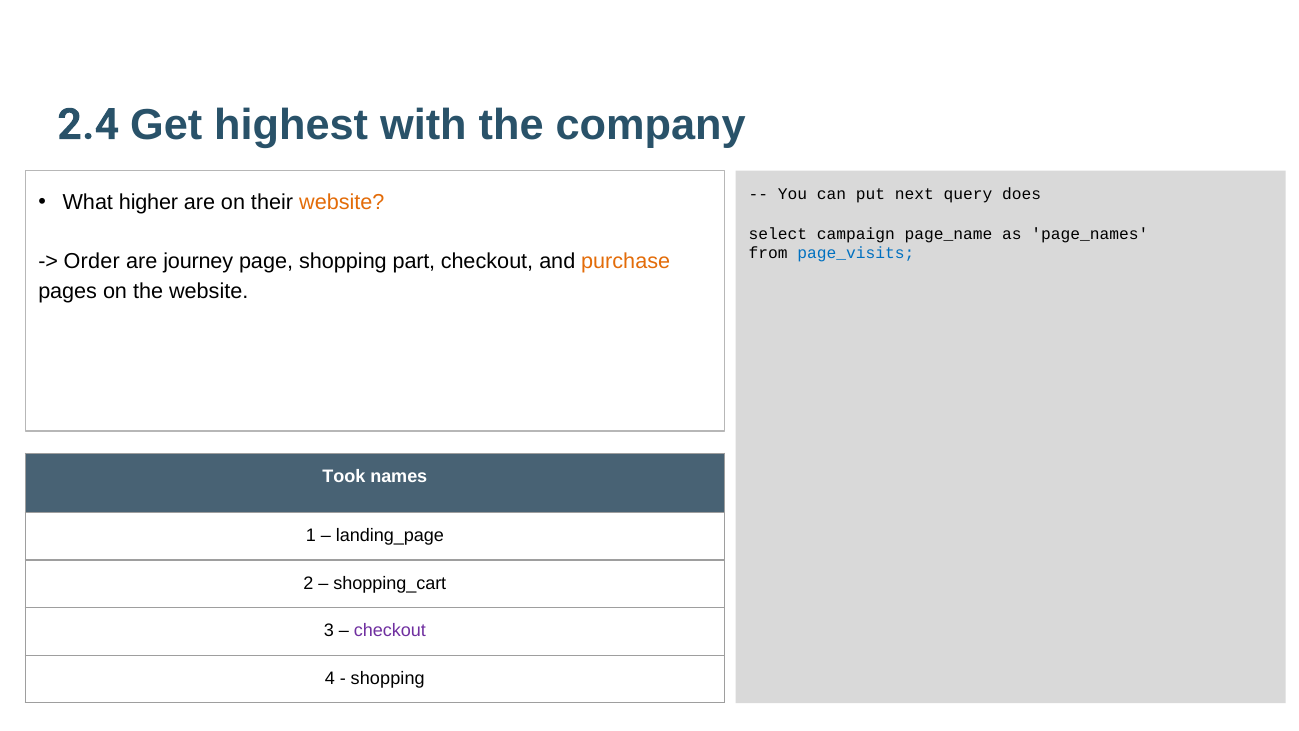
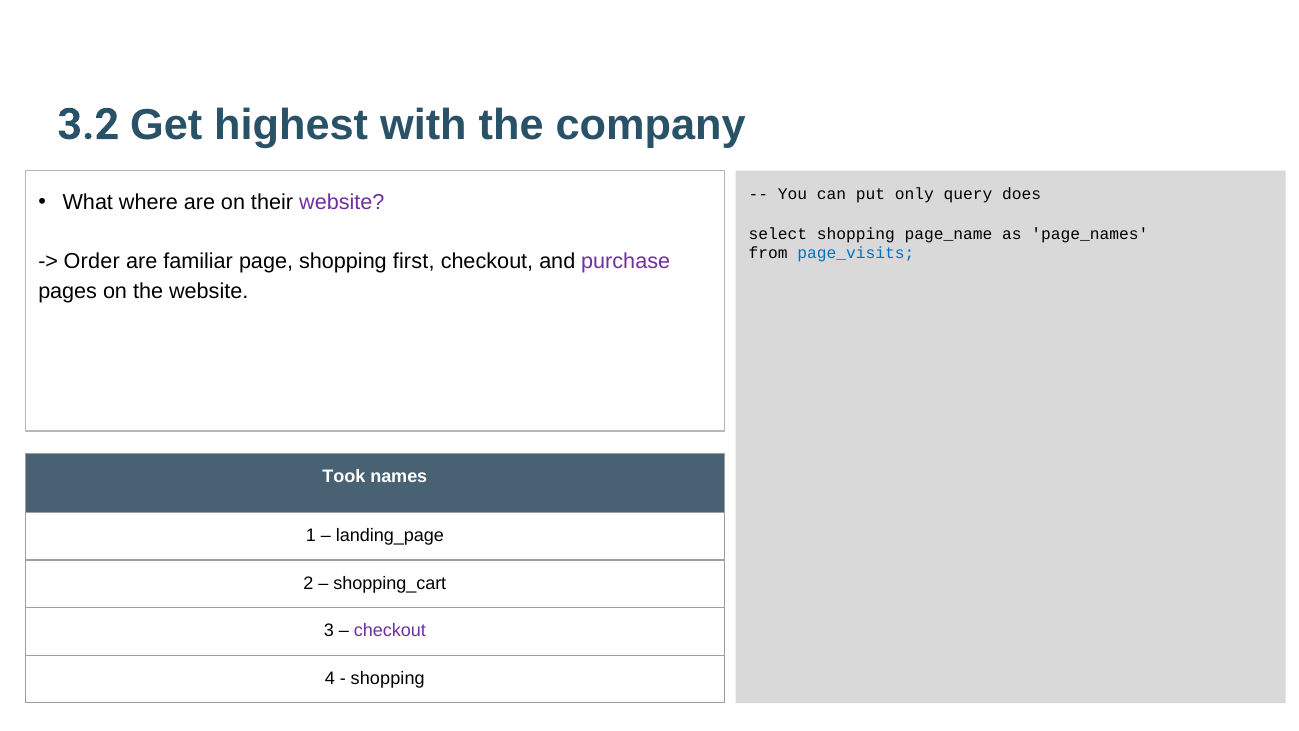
2.4: 2.4 -> 3.2 (88, 125)
next: next -> only (914, 195)
higher: higher -> where (148, 202)
website colour: orange -> purple (342, 202)
select campaign: campaign -> shopping (856, 234)
journey: journey -> familiar (198, 262)
part: part -> first (414, 262)
purchase colour: orange -> purple (626, 262)
